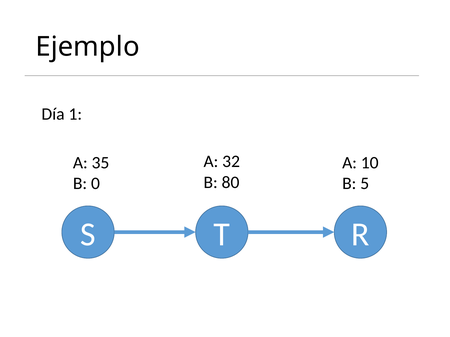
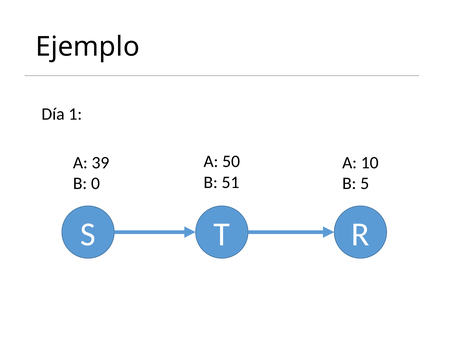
32: 32 -> 50 (231, 162)
35: 35 -> 39 (100, 163)
80: 80 -> 51 (231, 183)
